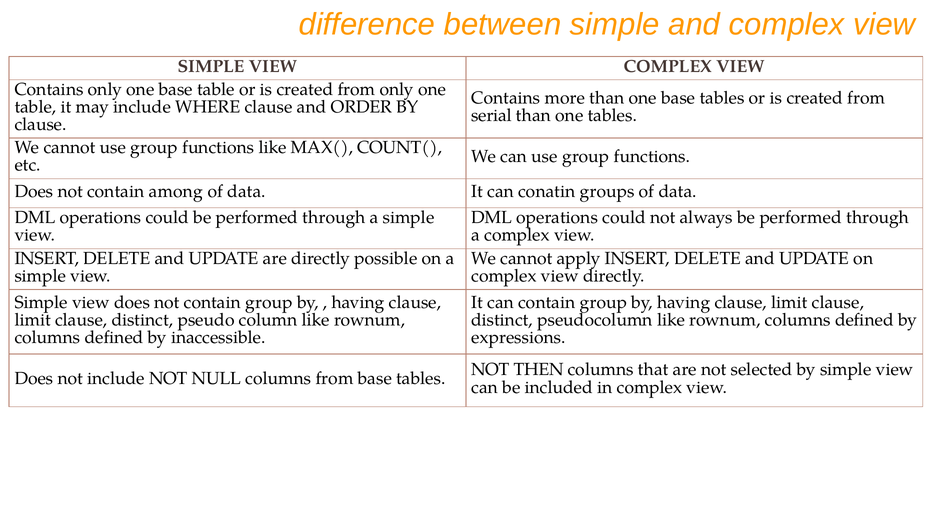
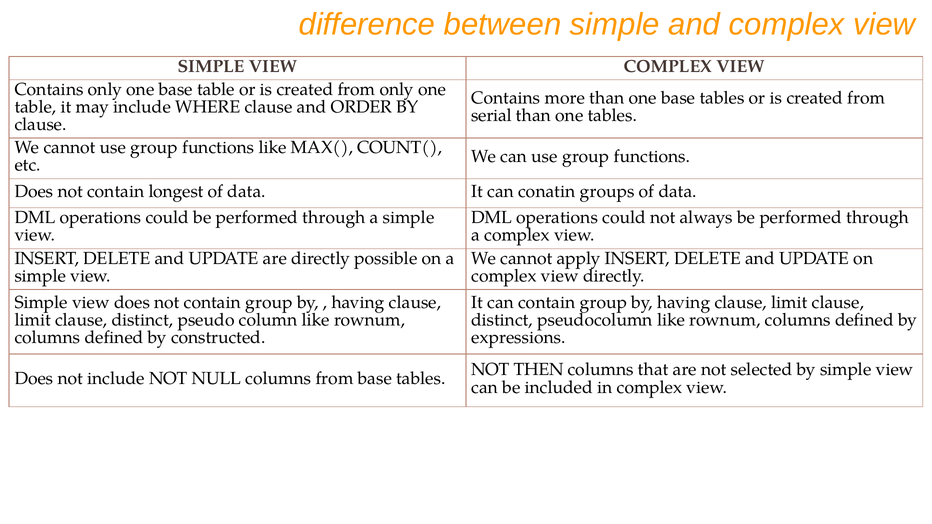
among: among -> longest (176, 191)
inaccessible: inaccessible -> constructed (218, 338)
